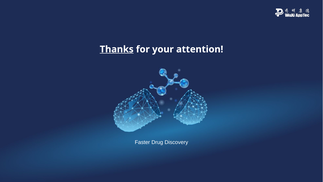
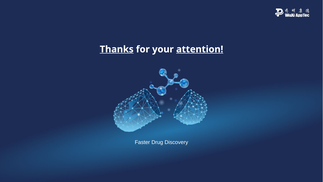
attention underline: none -> present (200, 49)
